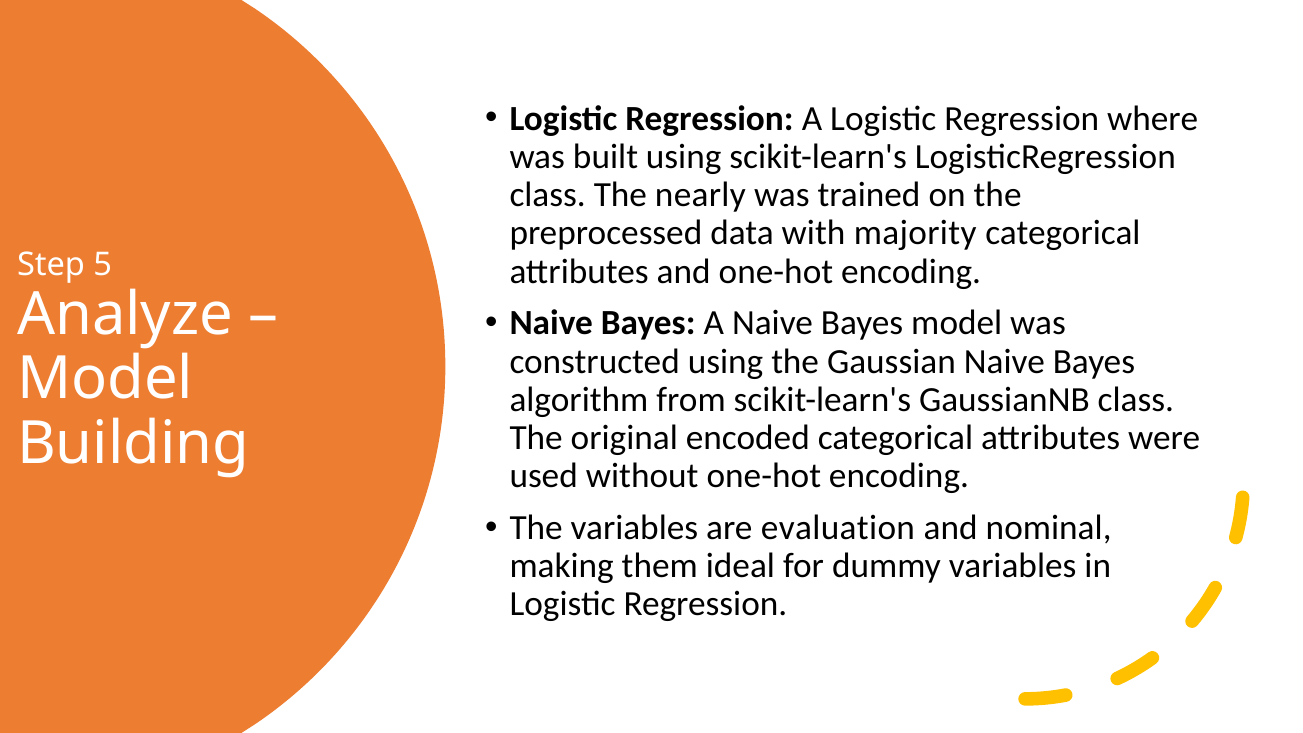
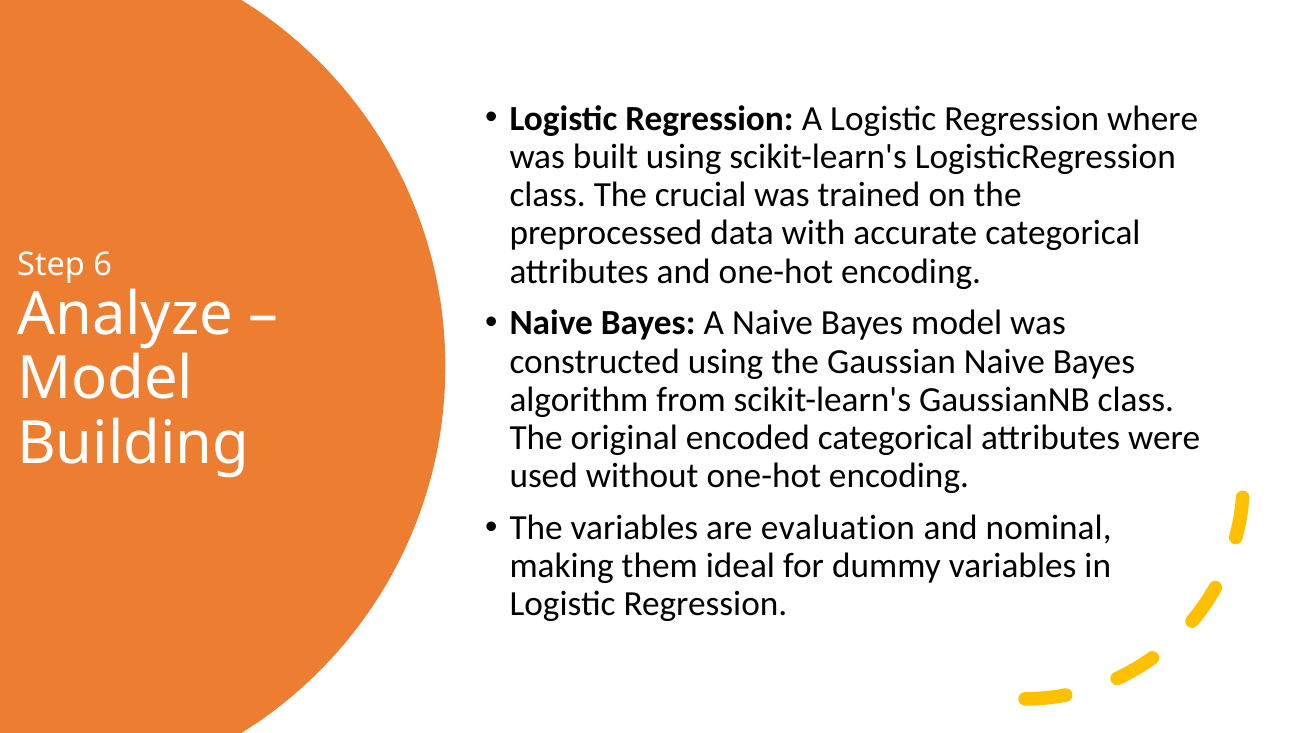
nearly: nearly -> crucial (701, 195)
majority: majority -> accurate (915, 233)
5: 5 -> 6 (103, 265)
